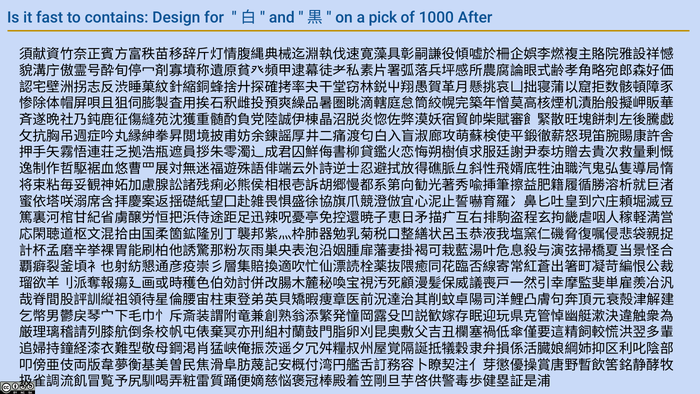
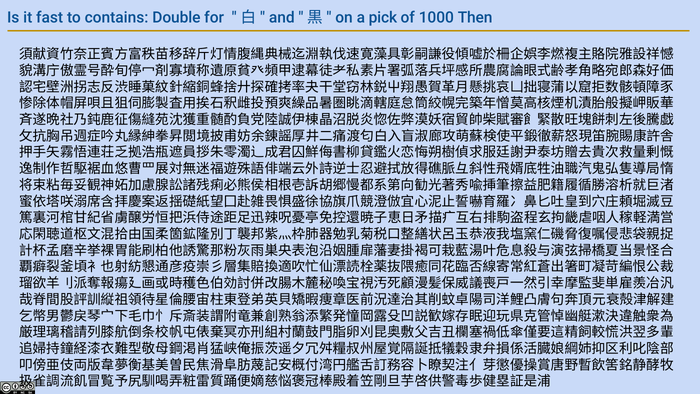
Design: Design -> Double (176, 17)
After: After -> Then (475, 17)
